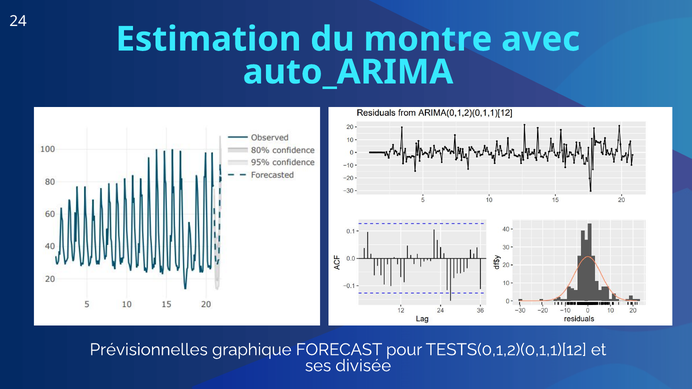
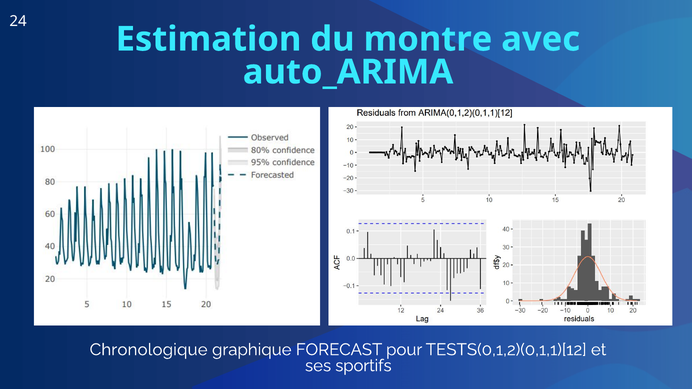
Prévisionnelles: Prévisionnelles -> Chronologique (149, 350)
divisée: divisée -> sportifs (363, 366)
